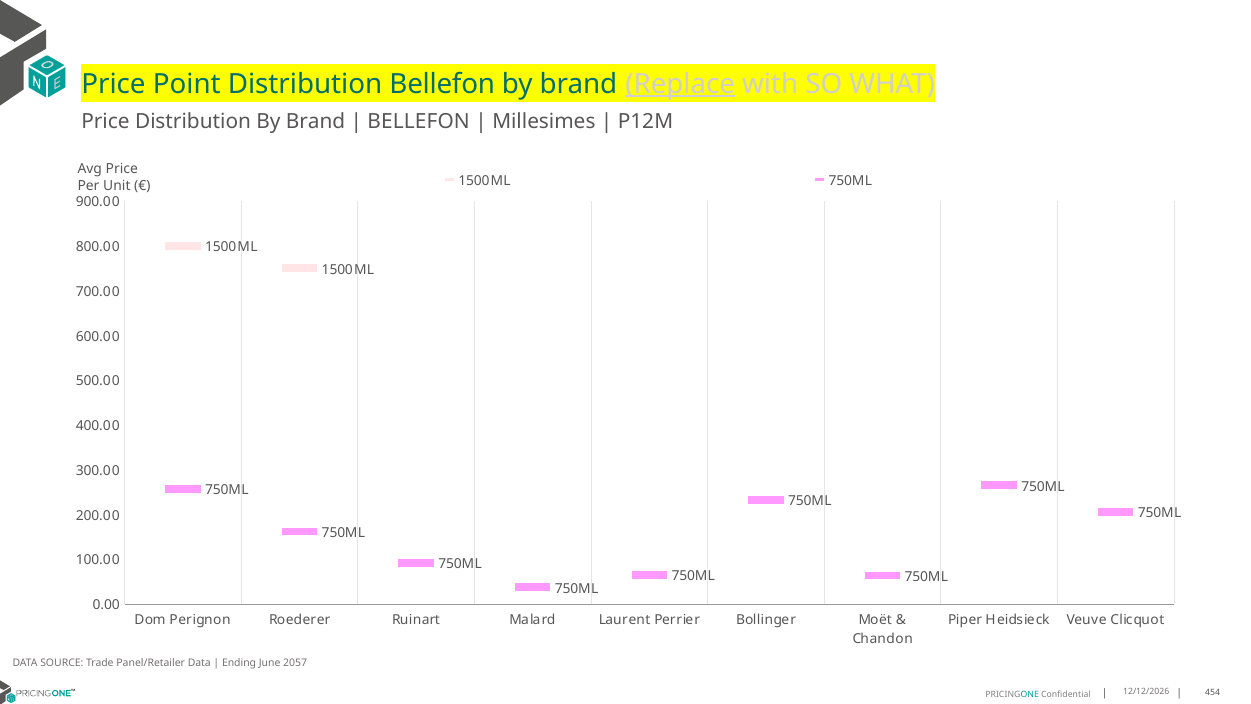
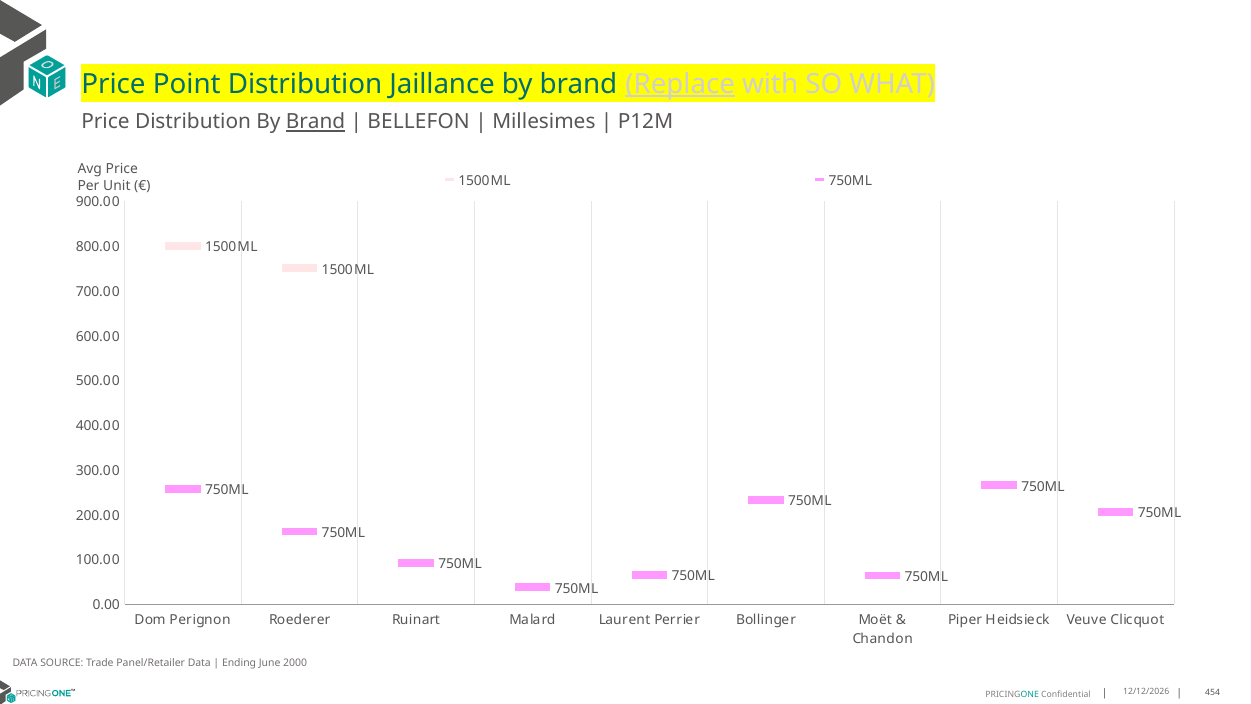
Distribution Bellefon: Bellefon -> Jaillance (442, 84)
Brand underline: none -> present (316, 122)
2057: 2057 -> 2000 (295, 663)
